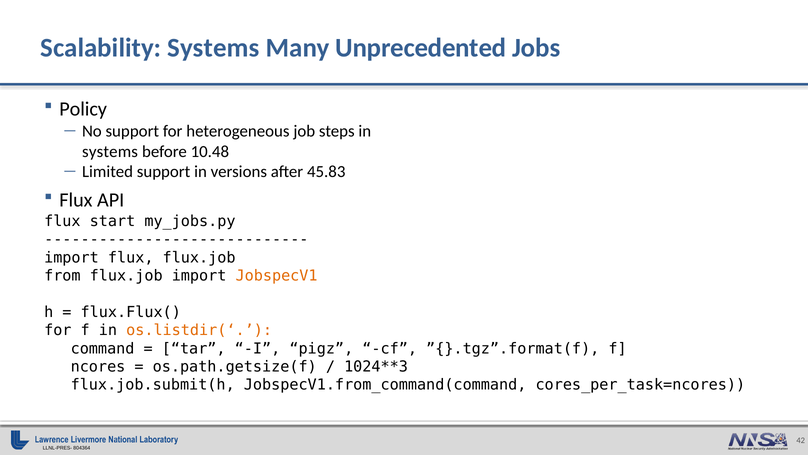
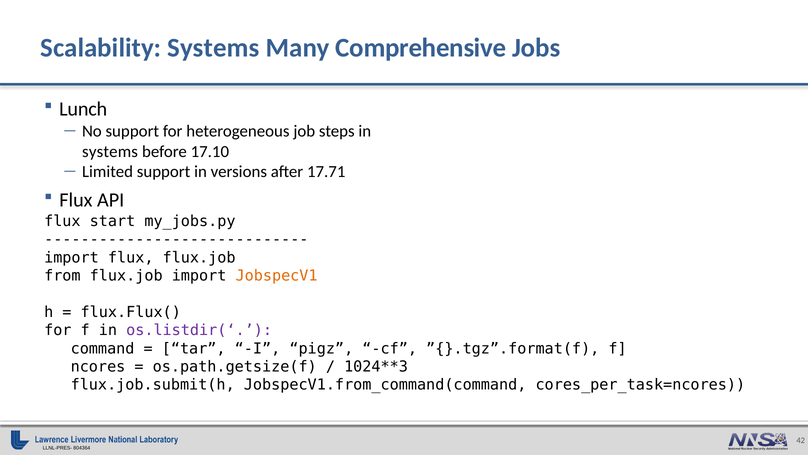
Unprecedented: Unprecedented -> Comprehensive (421, 48)
Policy: Policy -> Lunch (83, 109)
10.48: 10.48 -> 17.10 (210, 151)
45.83: 45.83 -> 17.71 (326, 172)
os.listdir(‘ colour: orange -> purple (199, 330)
